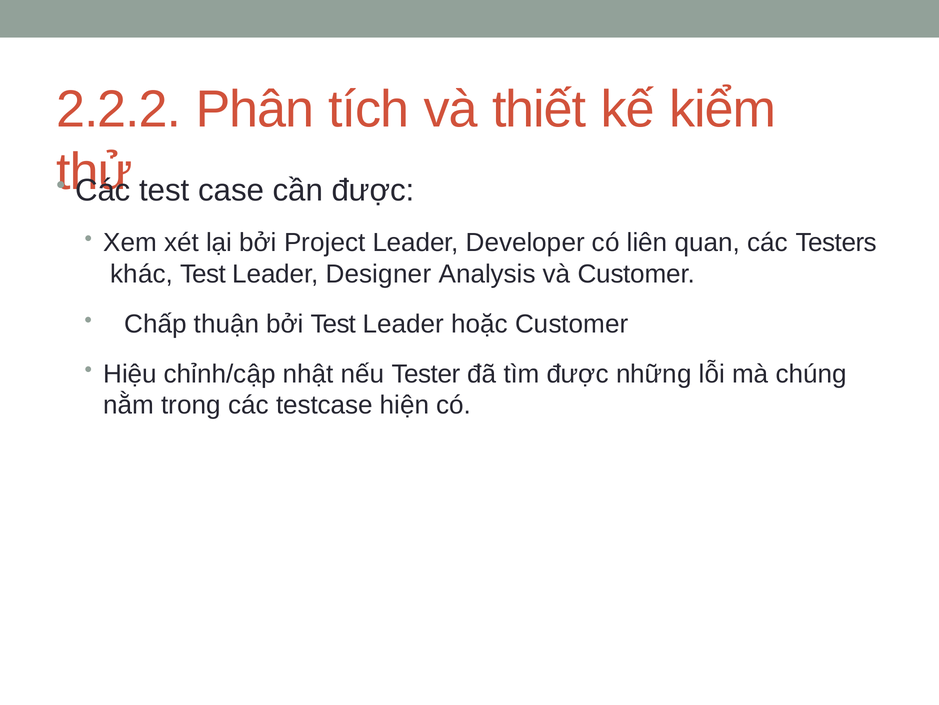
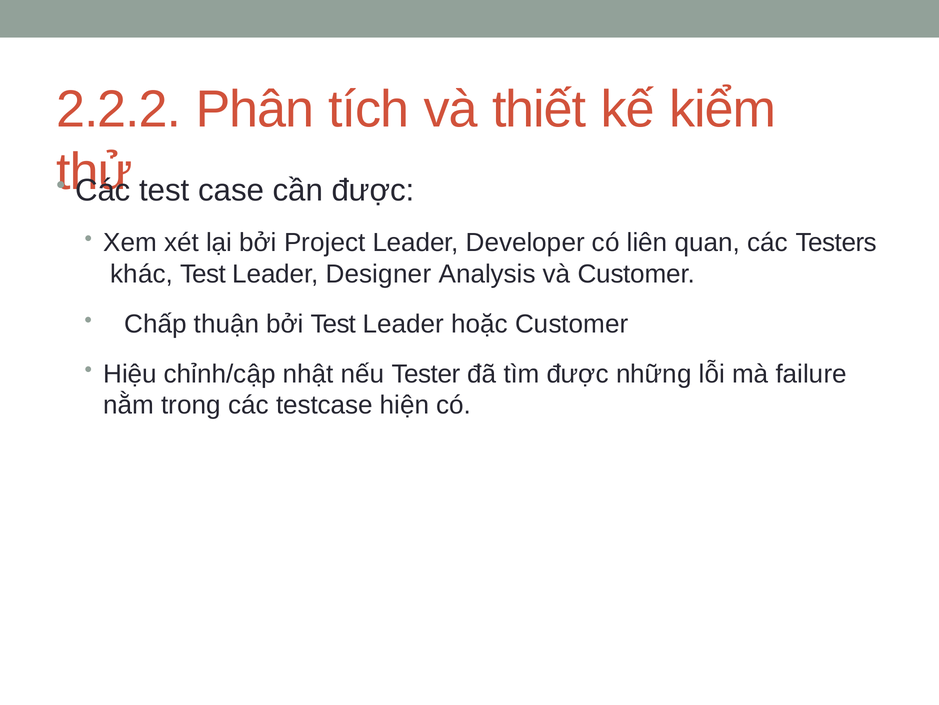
chúng: chúng -> failure (811, 374)
